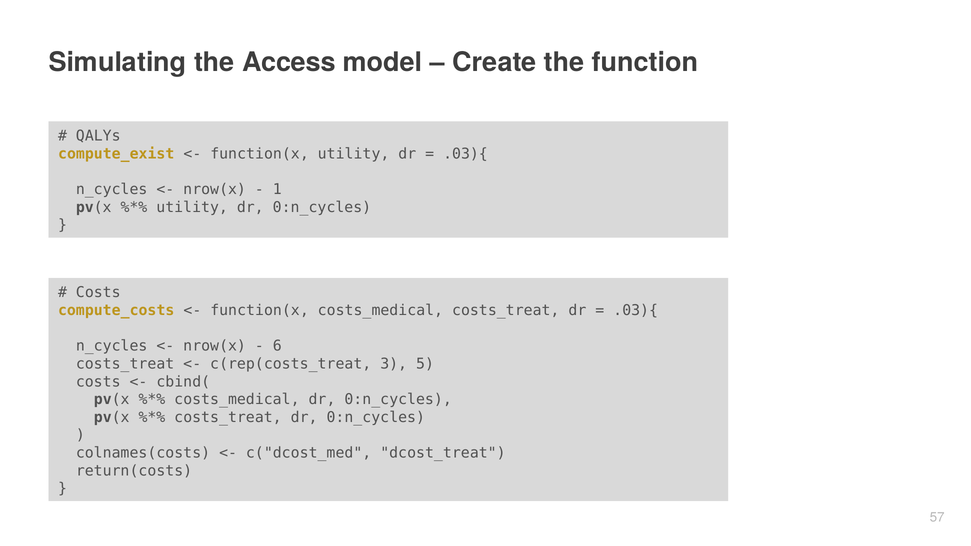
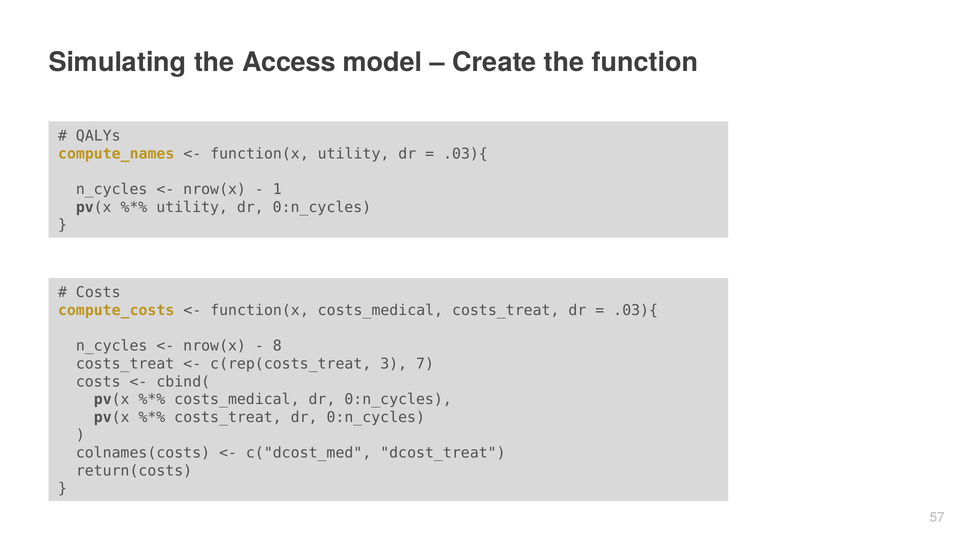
compute_exist: compute_exist -> compute_names (116, 154)
6: 6 -> 8 (277, 346)
5: 5 -> 7 (425, 364)
